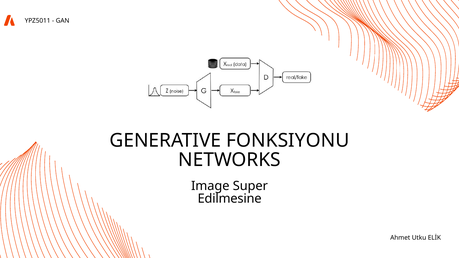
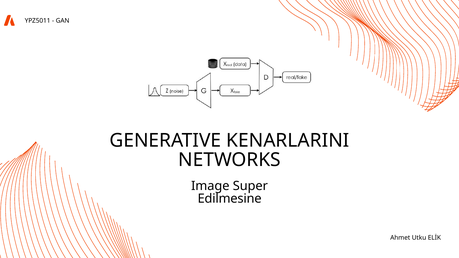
FONKSIYONU: FONKSIYONU -> KENARLARINI (288, 141)
